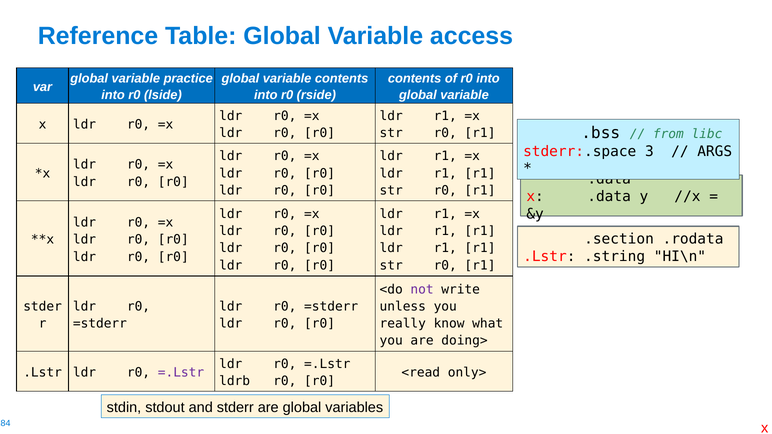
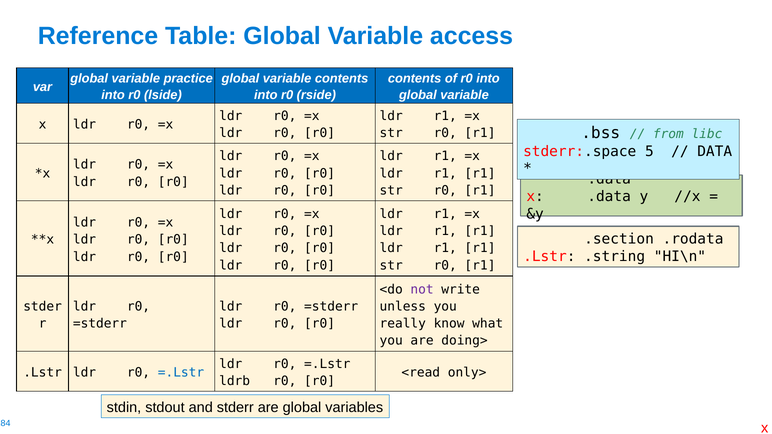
3: 3 -> 5 (649, 151)
ARGS: ARGS -> DATA (715, 151)
=.Lstr colour: purple -> blue (181, 373)
